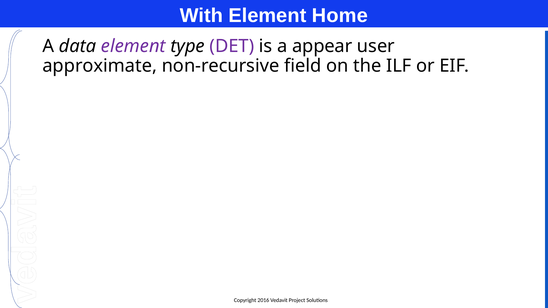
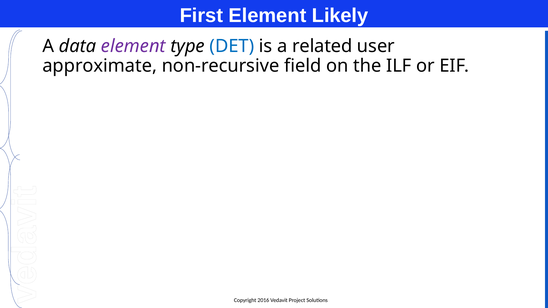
With: With -> First (201, 15)
Home: Home -> Likely (340, 15)
DET colour: purple -> blue (232, 46)
appear: appear -> related (322, 46)
